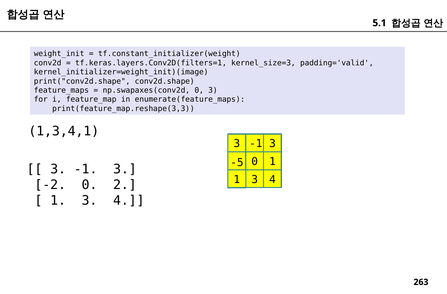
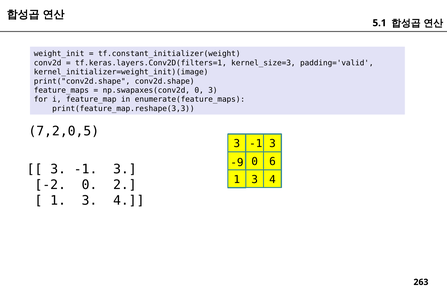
1,3,4,1: 1,3,4,1 -> 7,2,0,5 (64, 131)
0 1: 1 -> 6 (272, 161)
-5: -5 -> -9 (237, 162)
